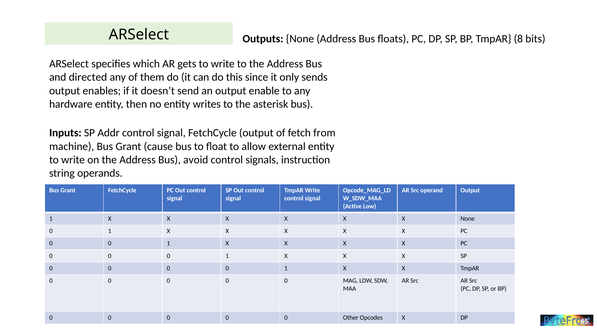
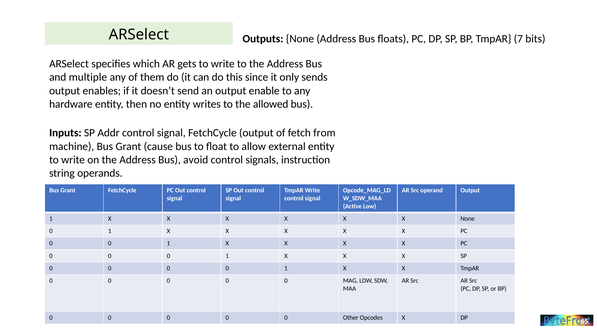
8: 8 -> 7 (518, 39)
directed: directed -> multiple (88, 77)
asterisk: asterisk -> allowed (271, 104)
